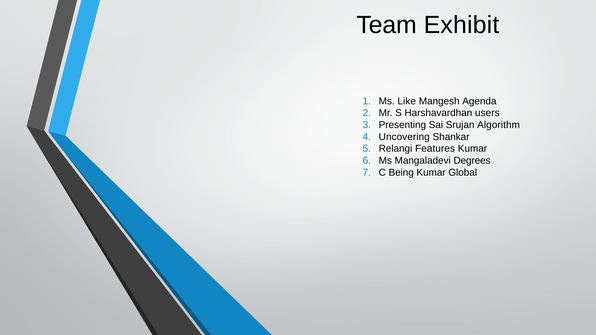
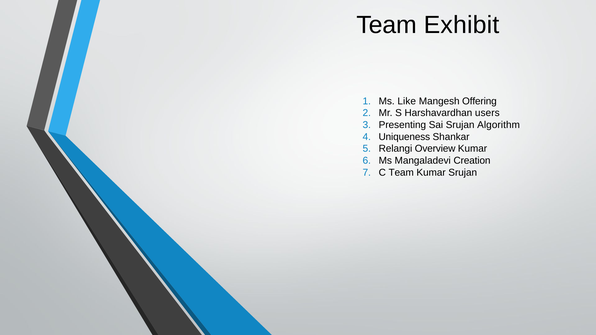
Agenda: Agenda -> Offering (479, 101)
Uncovering: Uncovering -> Uniqueness (404, 137)
Features: Features -> Overview (435, 149)
Degrees: Degrees -> Creation (472, 161)
C Being: Being -> Team (401, 173)
Kumar Global: Global -> Srujan (463, 173)
